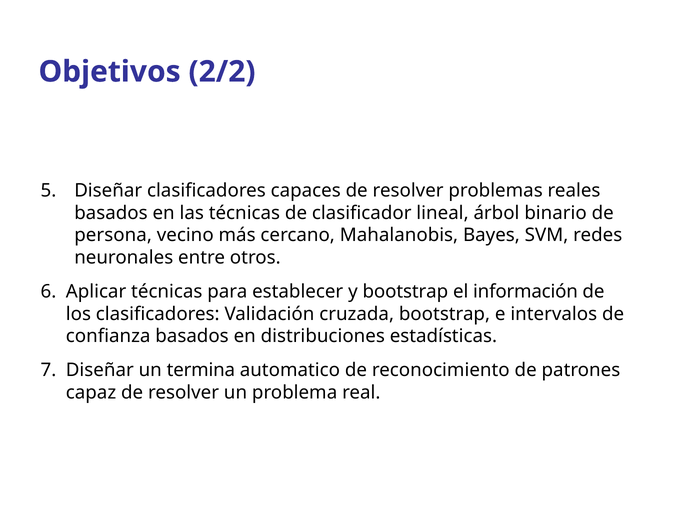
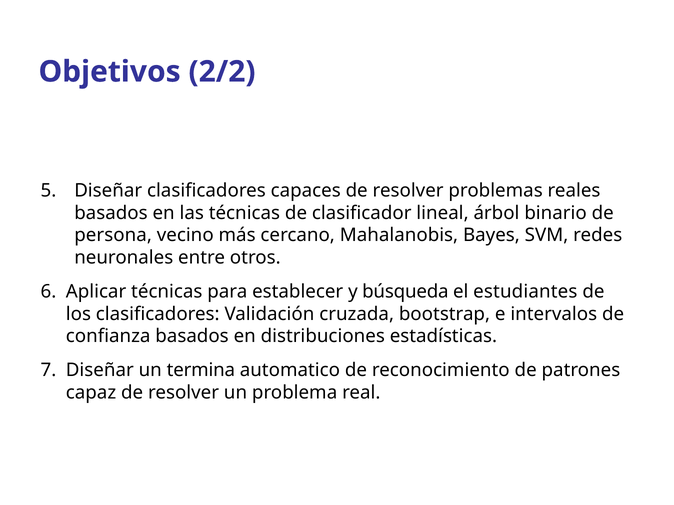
y bootstrap: bootstrap -> búsqueda (405, 292)
información: información -> estudiantes (525, 292)
